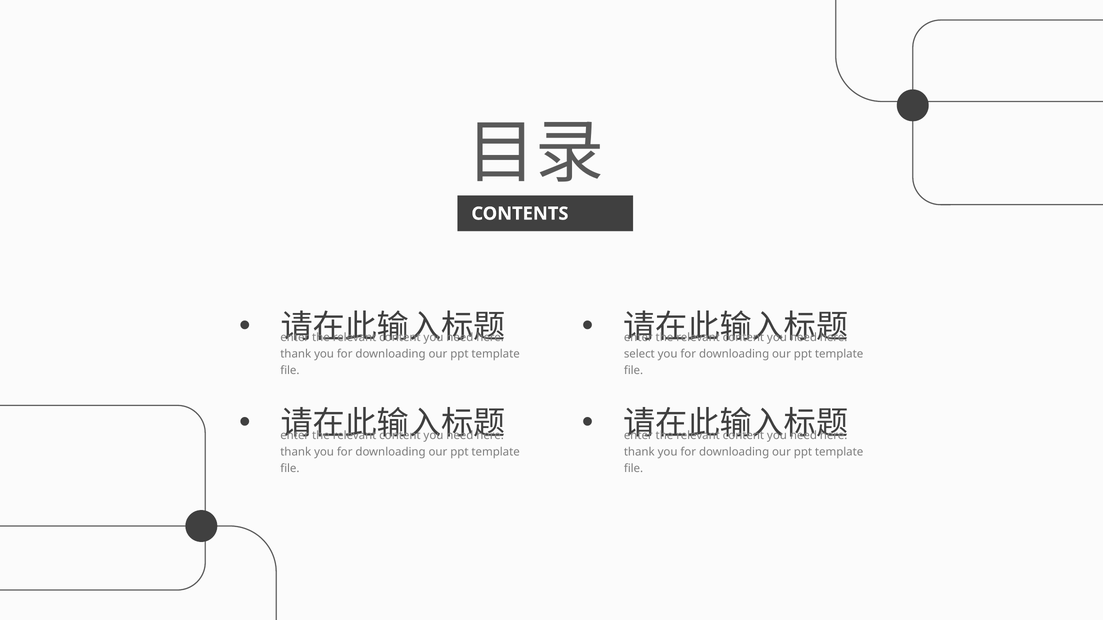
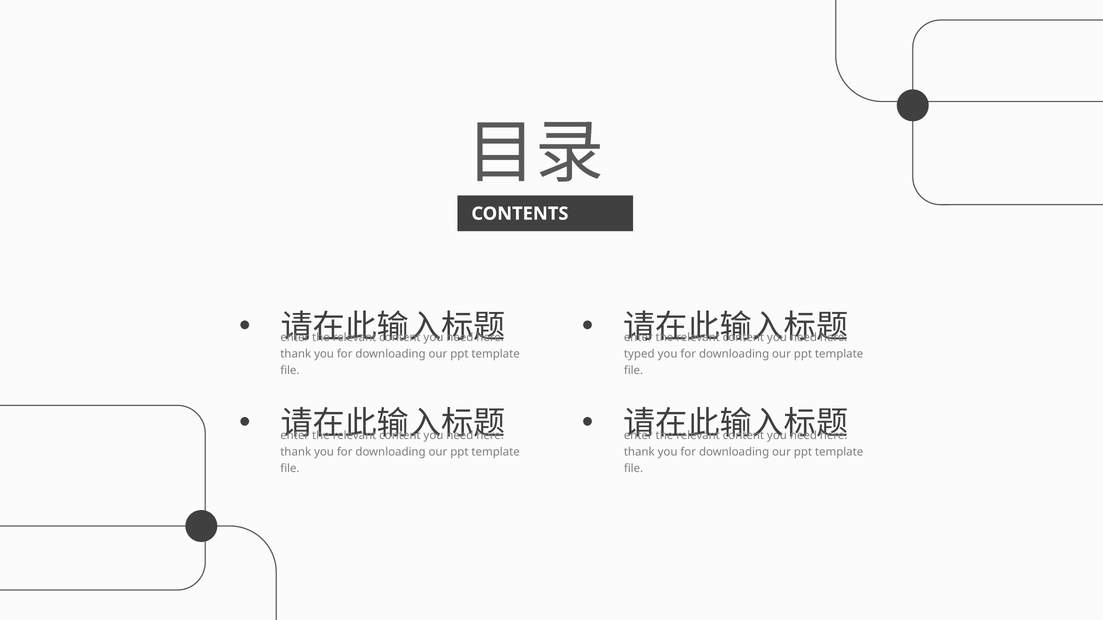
select: select -> typed (639, 354)
